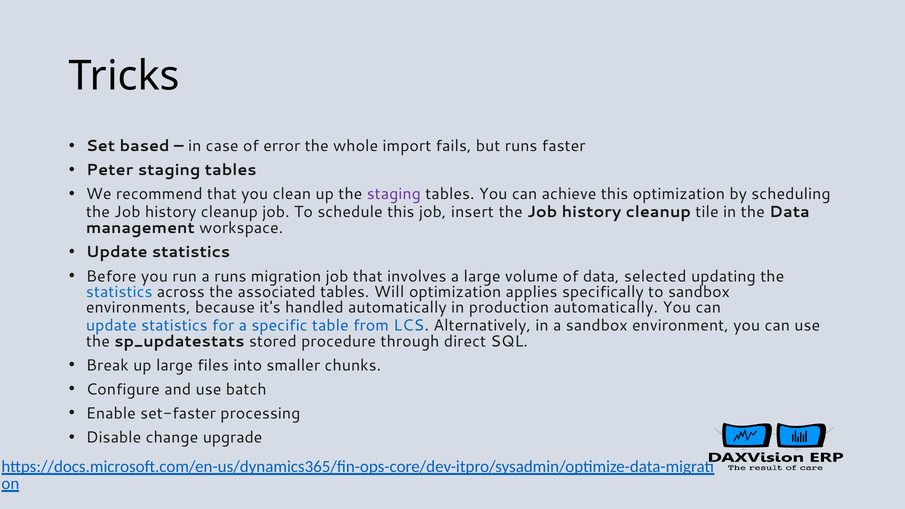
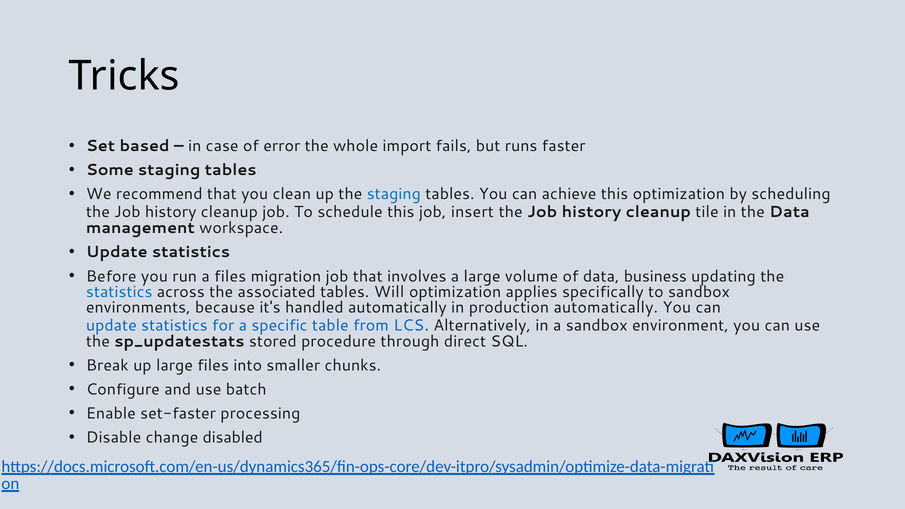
Peter: Peter -> Some (110, 170)
staging colour: purple -> blue (394, 194)
a runs: runs -> files (230, 276)
selected: selected -> business (655, 276)
upgrade: upgrade -> disabled (233, 438)
